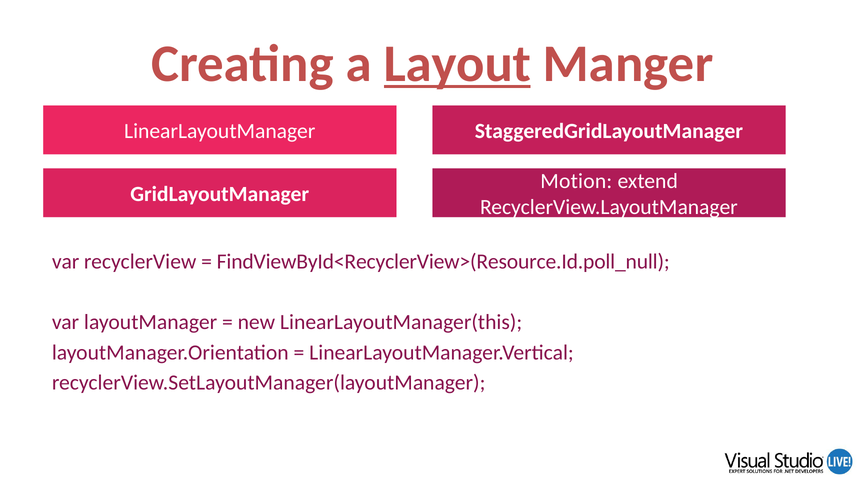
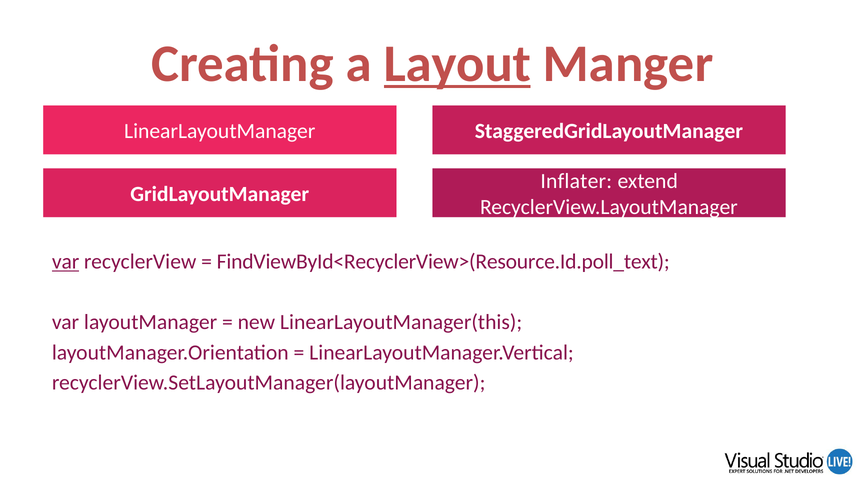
Motion: Motion -> Inflater (576, 182)
var underline: none -> present (66, 262)
FindViewById<RecyclerView>(Resource.Id.poll_null: FindViewById<RecyclerView>(Resource.Id.poll_null -> FindViewById<RecyclerView>(Resource.Id.poll_text (443, 262)
